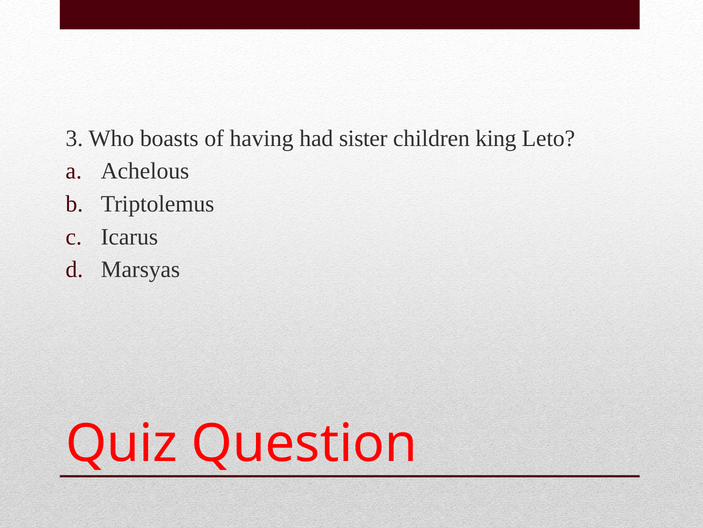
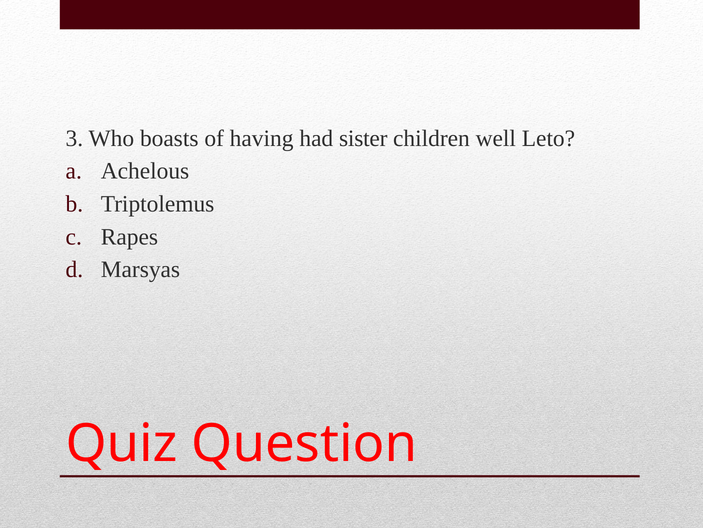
king: king -> well (496, 138)
Icarus: Icarus -> Rapes (129, 237)
